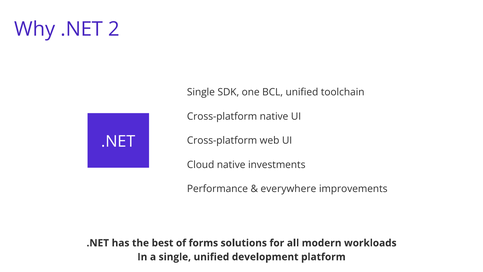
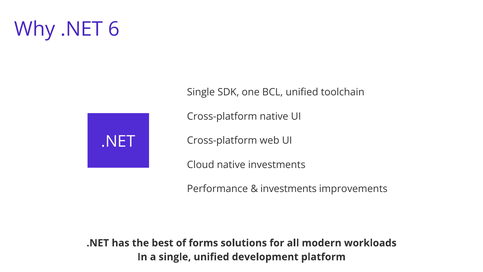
2: 2 -> 6 (114, 29)
everywhere: everywhere -> investments (289, 189)
